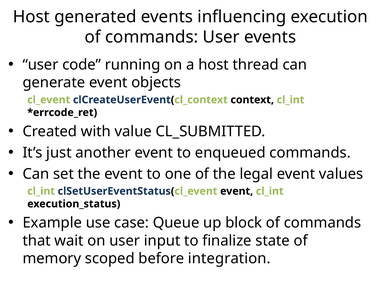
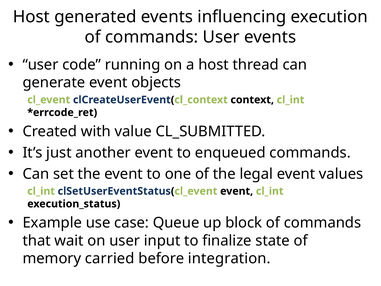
scoped: scoped -> carried (110, 258)
